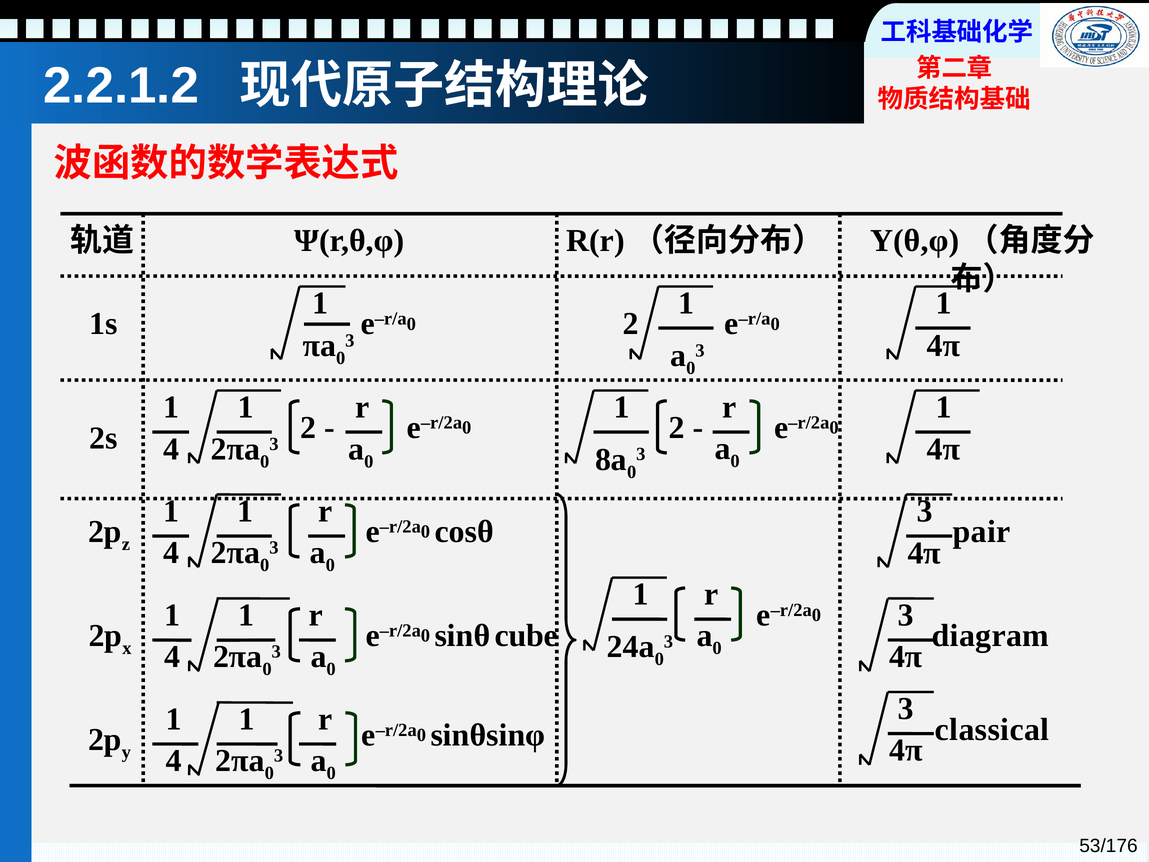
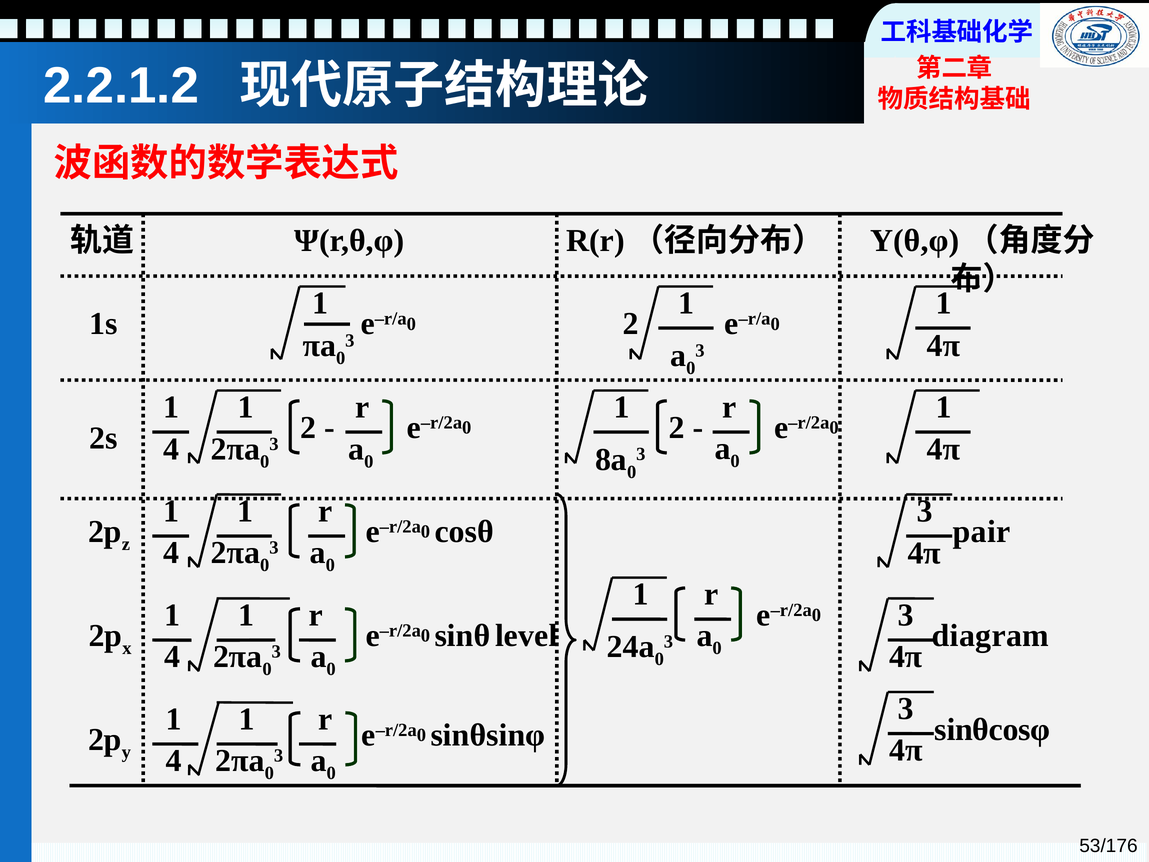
cube: cube -> level (526, 636)
classical: classical -> sinθcosφ (992, 729)
